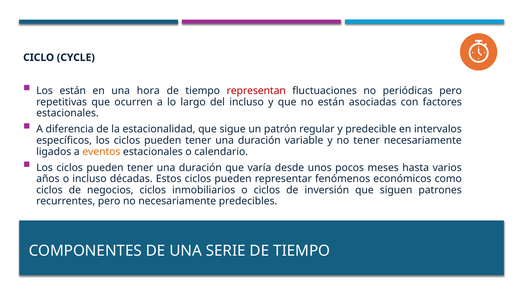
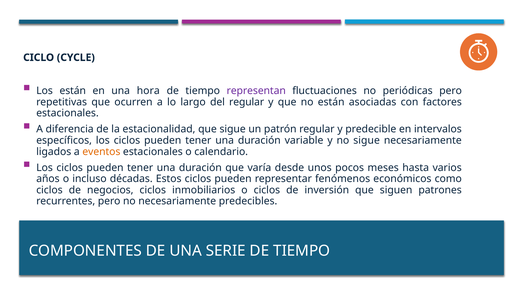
representan colour: red -> purple (256, 91)
del incluso: incluso -> regular (247, 102)
no tener: tener -> sigue (367, 141)
